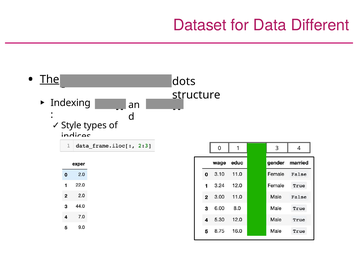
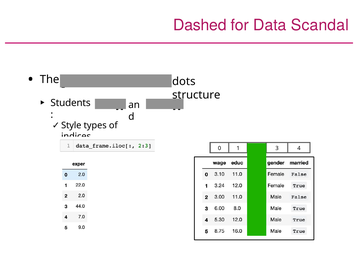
Dataset: Dataset -> Dashed (200, 25)
Different: Different -> Scandal (320, 25)
The underline: present -> none (50, 79)
Indexing: Indexing -> Students (71, 103)
